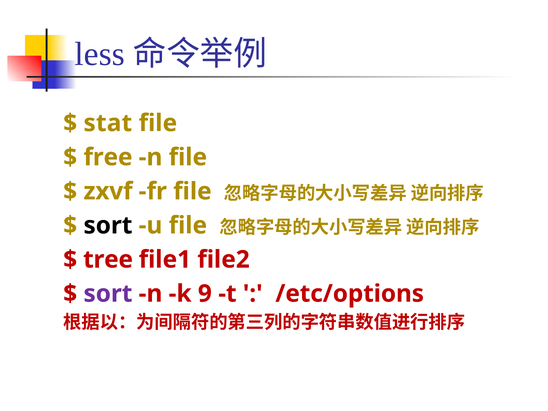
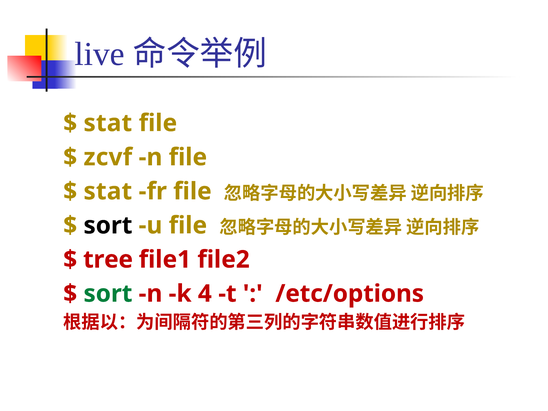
less: less -> live (100, 54)
free: free -> zcvf (108, 157)
zxvf: zxvf -> stat (108, 191)
sort colour: purple -> green (108, 294)
9: 9 -> 4 (205, 294)
